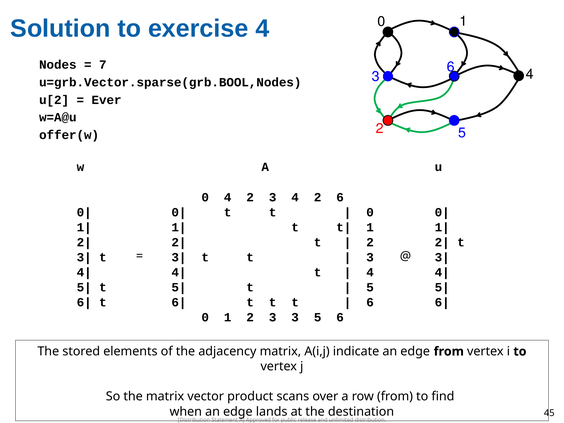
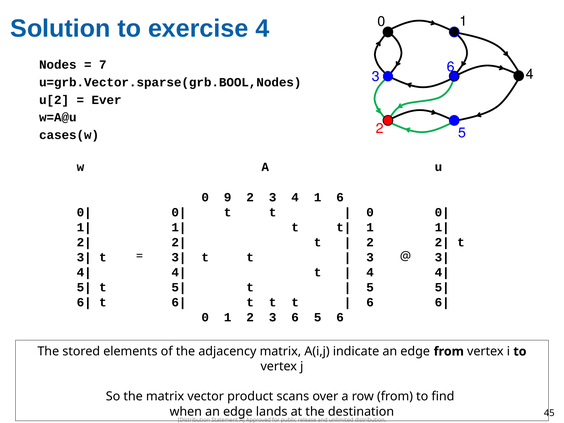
offer(w: offer(w -> cases(w (69, 135)
4: 4 -> 9 (228, 197)
3 4 2: 2 -> 1 (318, 197)
3 3: 3 -> 6 (295, 317)
